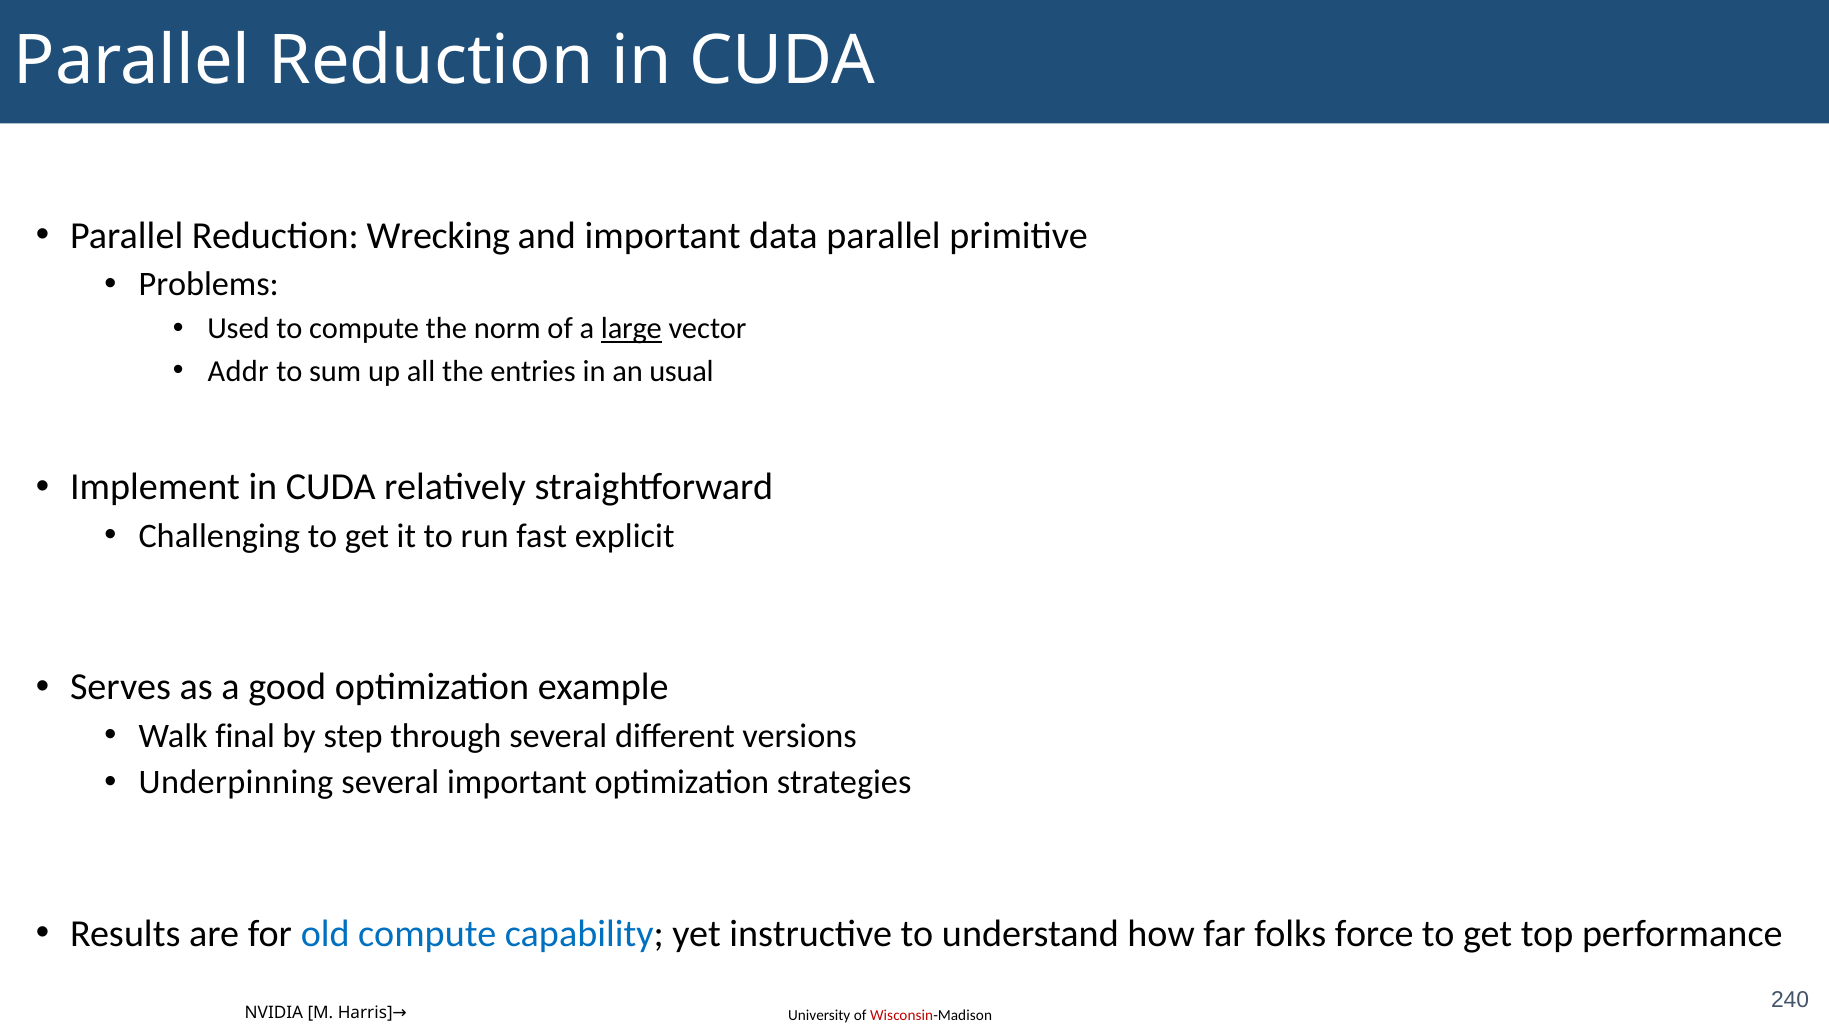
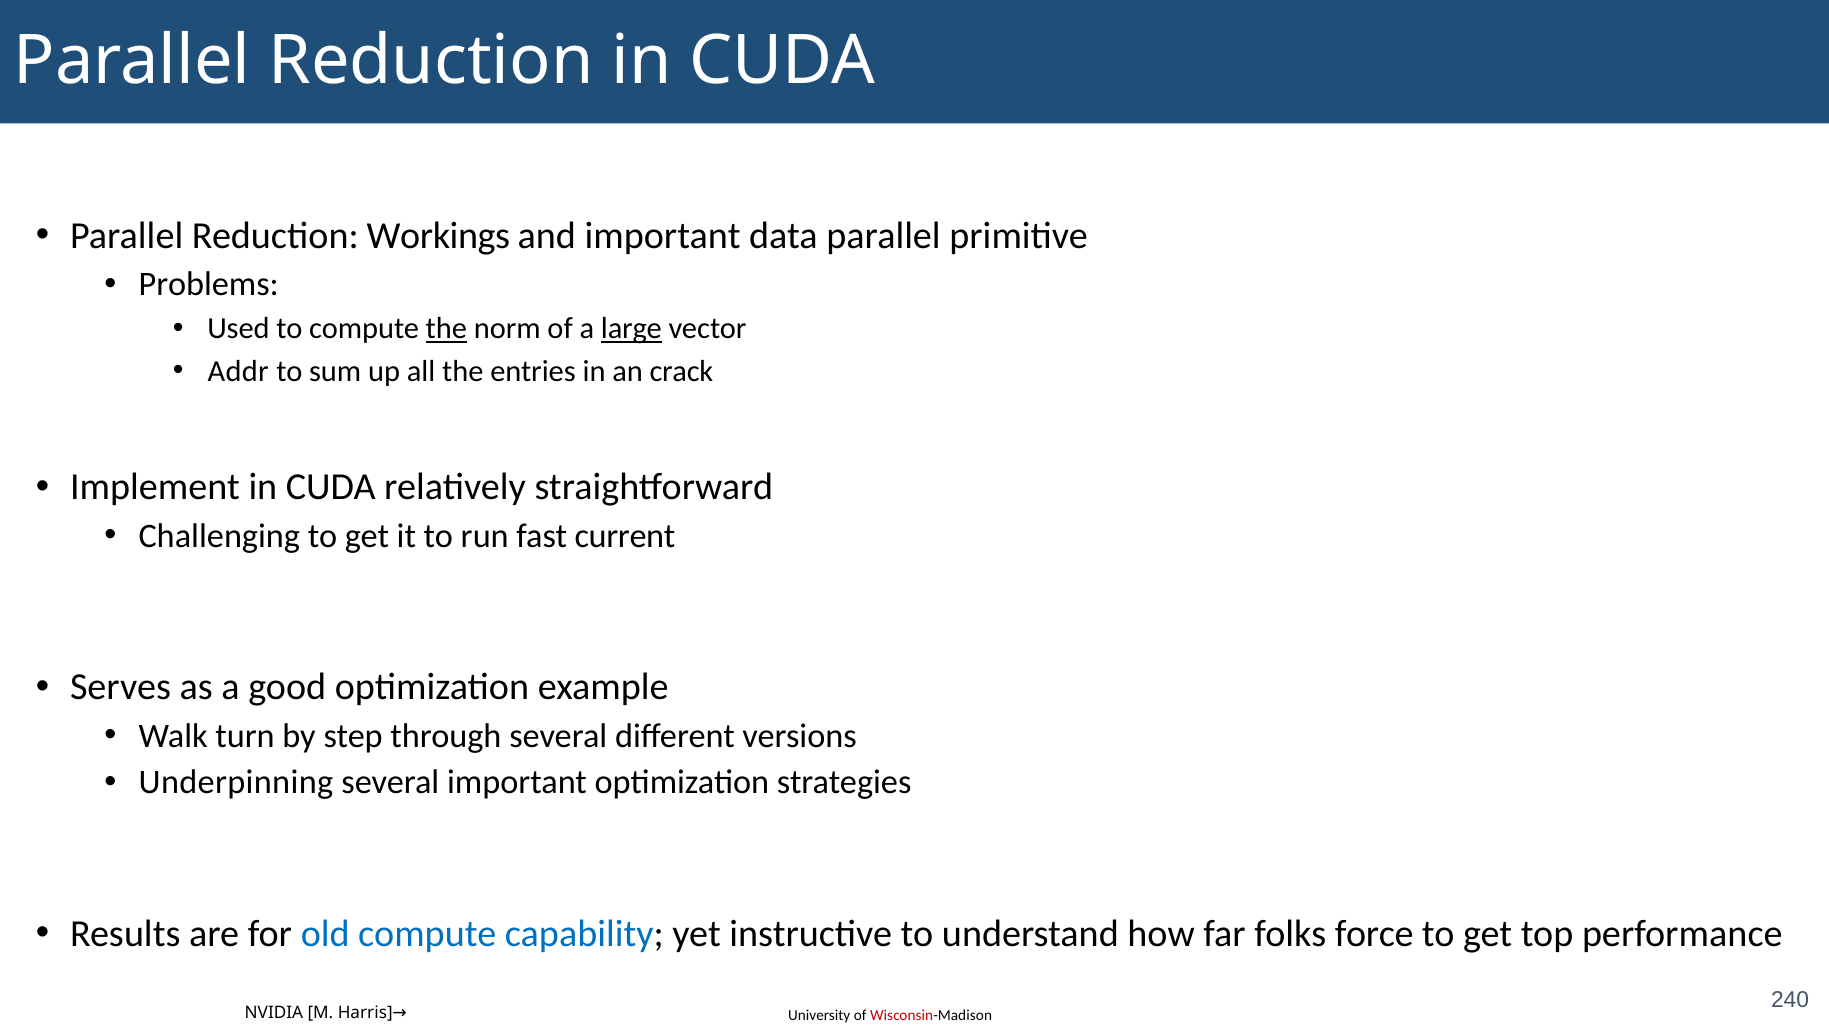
Wrecking: Wrecking -> Workings (438, 235)
the underline: none -> present (446, 329)
usual: usual -> crack (681, 371)
explicit: explicit -> current (625, 536)
final: final -> turn (245, 736)
